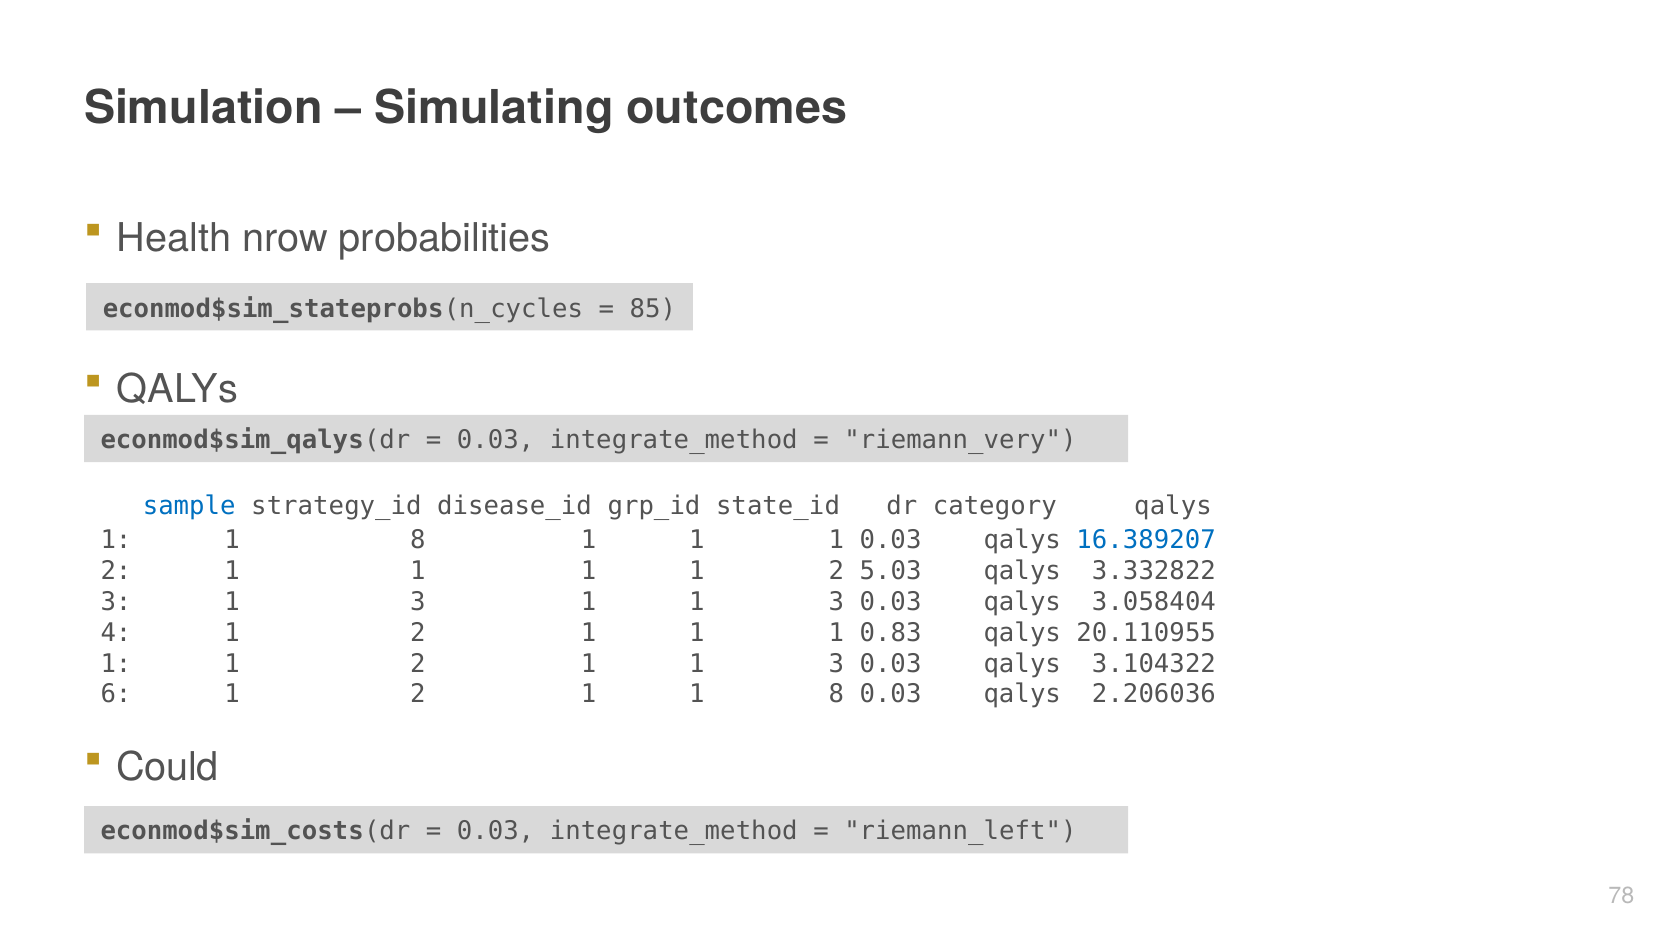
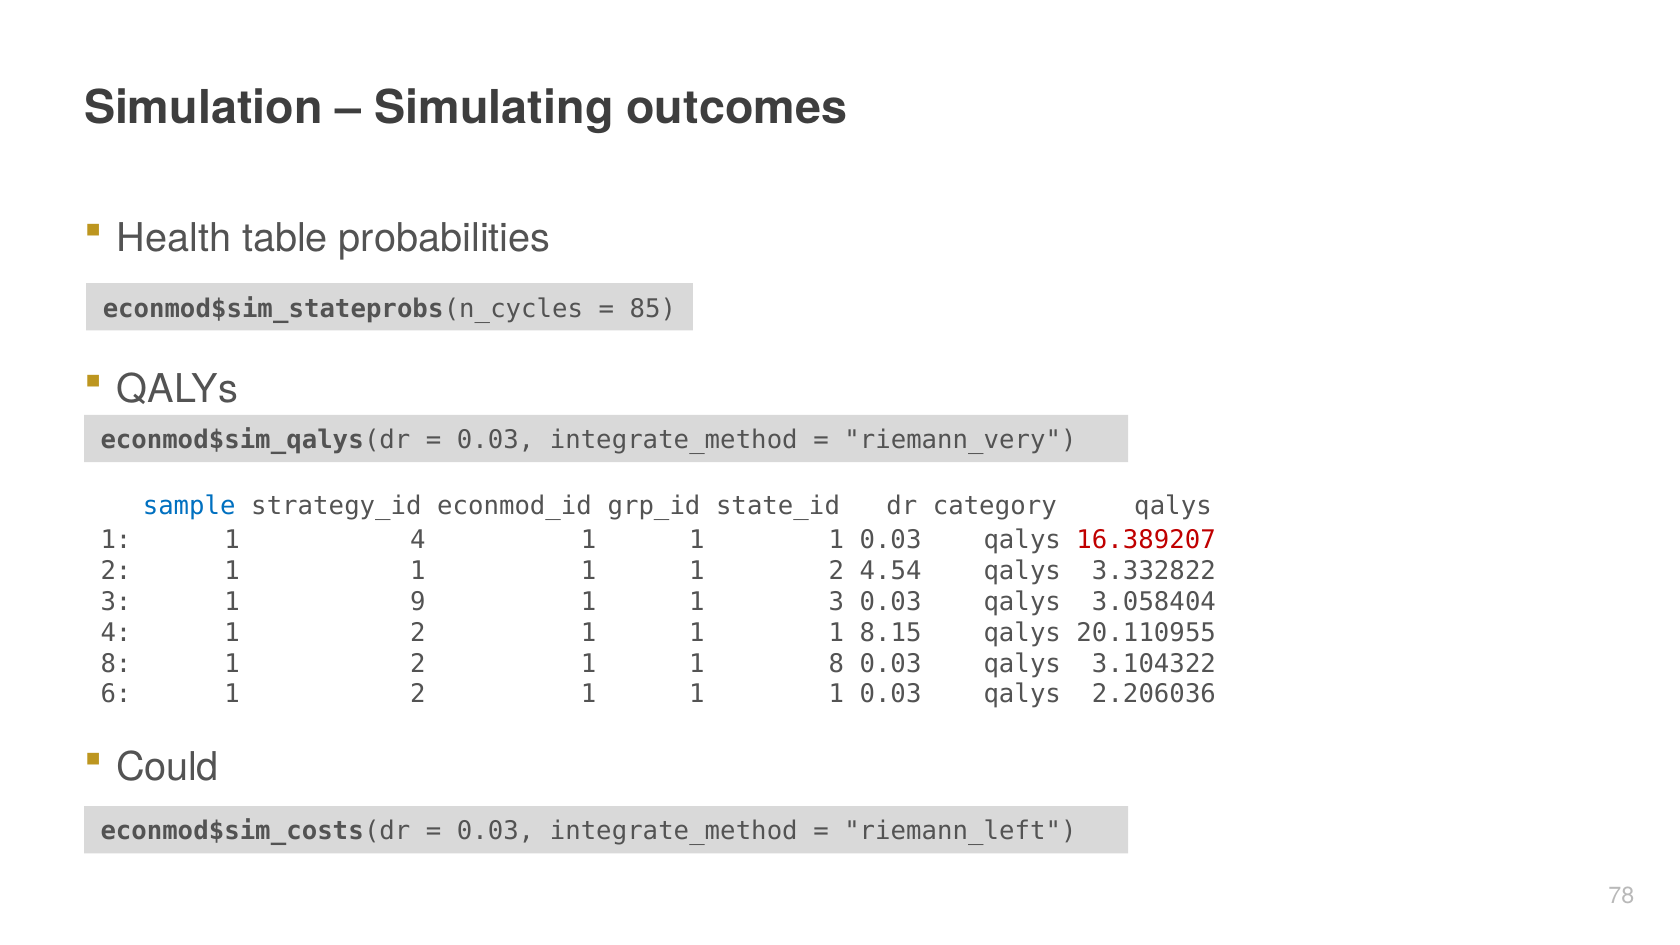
nrow: nrow -> table (285, 238)
disease_id: disease_id -> econmod_id (514, 506)
8: 8 -> 4 (418, 540)
16.389207 colour: blue -> red (1146, 540)
5.03: 5.03 -> 4.54 (891, 571)
3 1 3: 3 -> 9 (418, 602)
0.83: 0.83 -> 8.15 (891, 633)
1: 1 -> 8 (116, 664)
2 1 1 3: 3 -> 8 (836, 664)
8: 8 -> 1 (836, 694)
